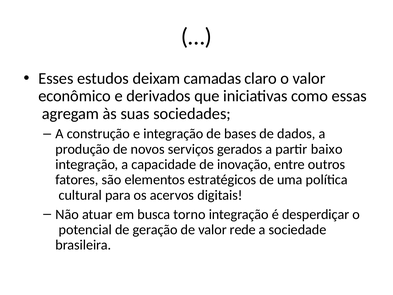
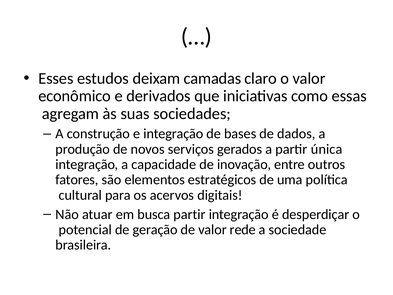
baixo: baixo -> única (327, 149)
busca torno: torno -> partir (189, 214)
